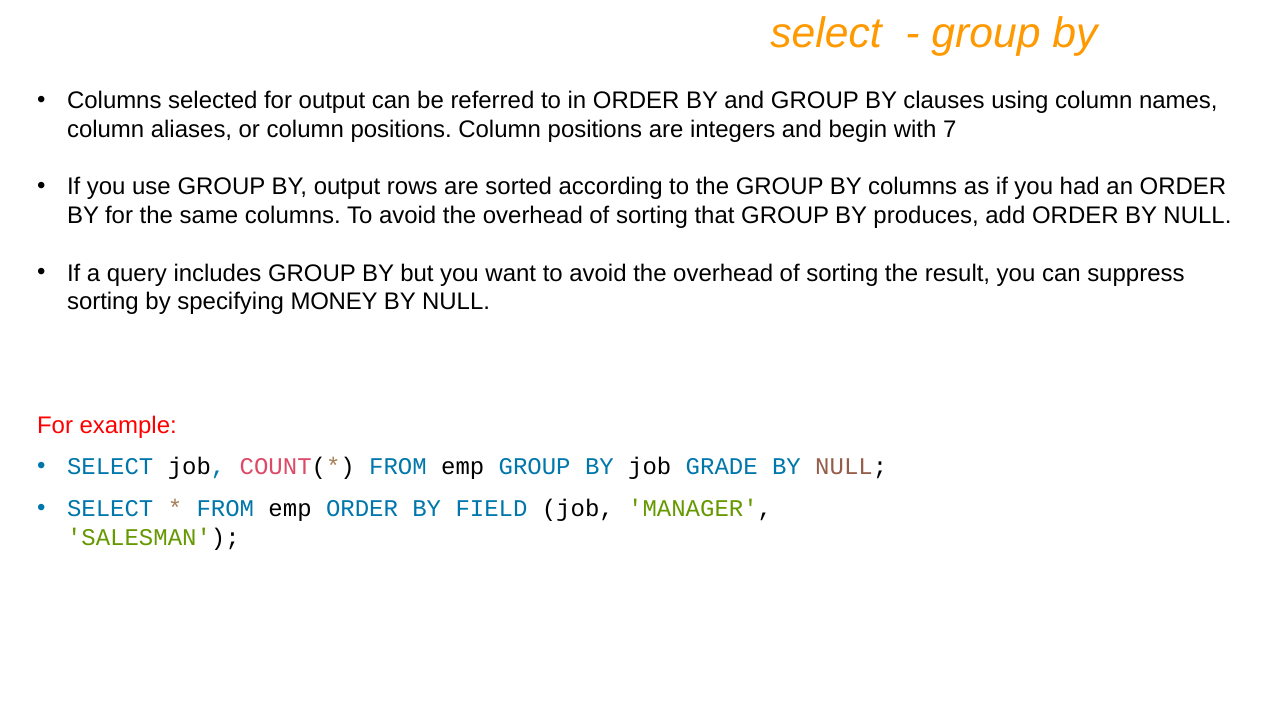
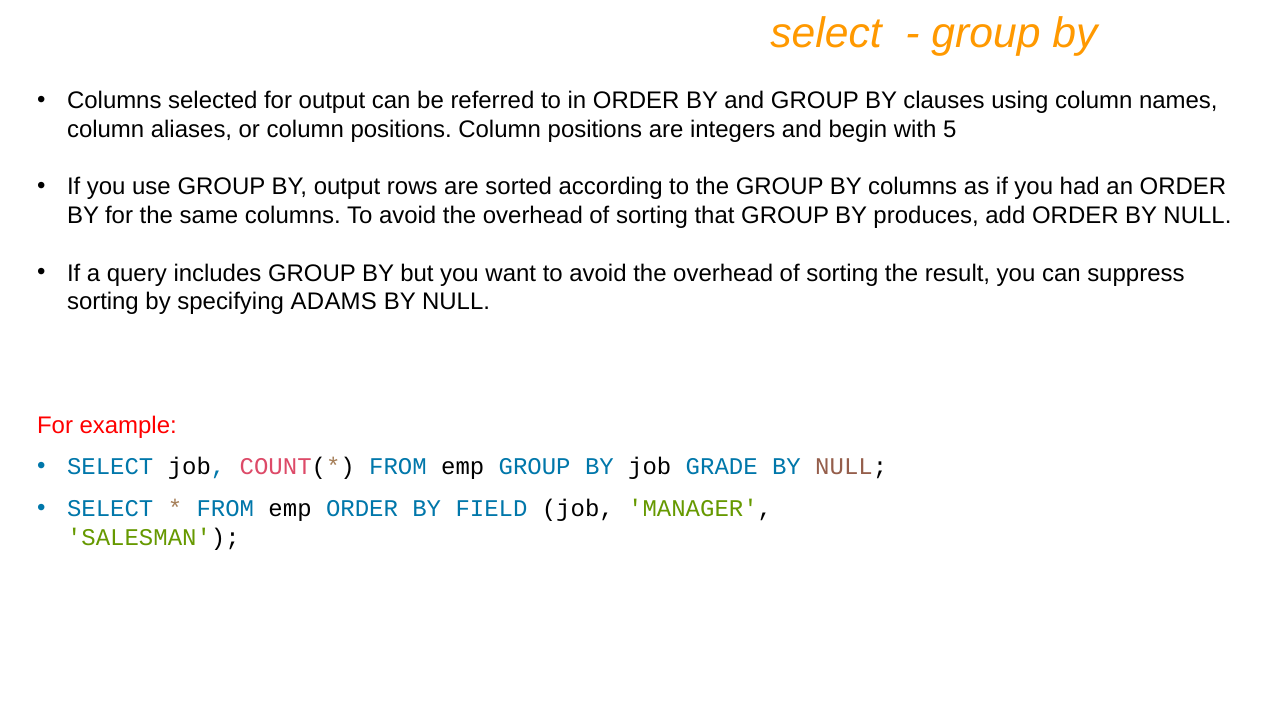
7: 7 -> 5 (950, 129)
MONEY: MONEY -> ADAMS (334, 302)
